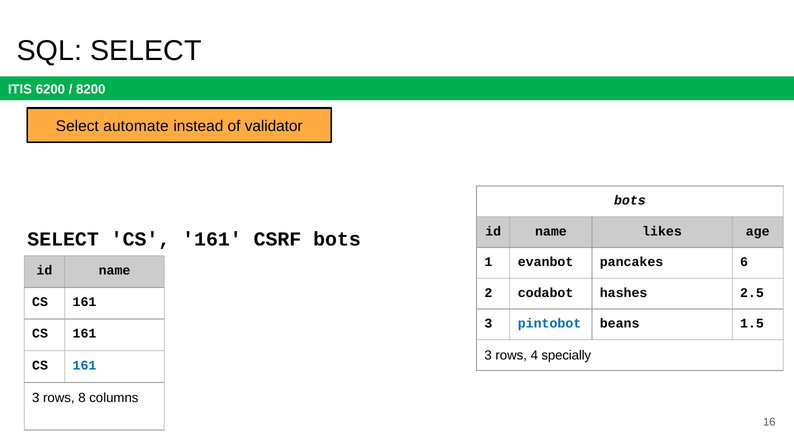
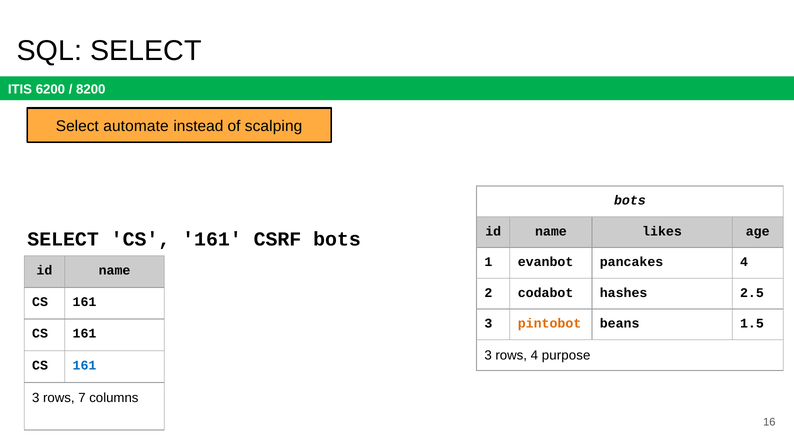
validator: validator -> scalping (274, 126)
pancakes 6: 6 -> 4 (744, 262)
pintobot colour: blue -> orange (550, 324)
specially: specially -> purpose (566, 356)
8: 8 -> 7 (82, 399)
